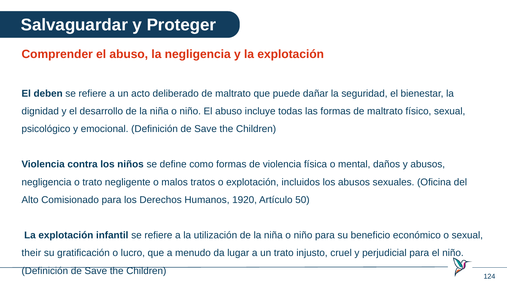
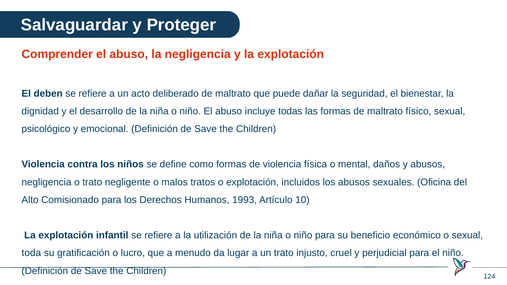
1920: 1920 -> 1993 (245, 200)
50: 50 -> 10 (302, 200)
their: their -> toda (31, 253)
